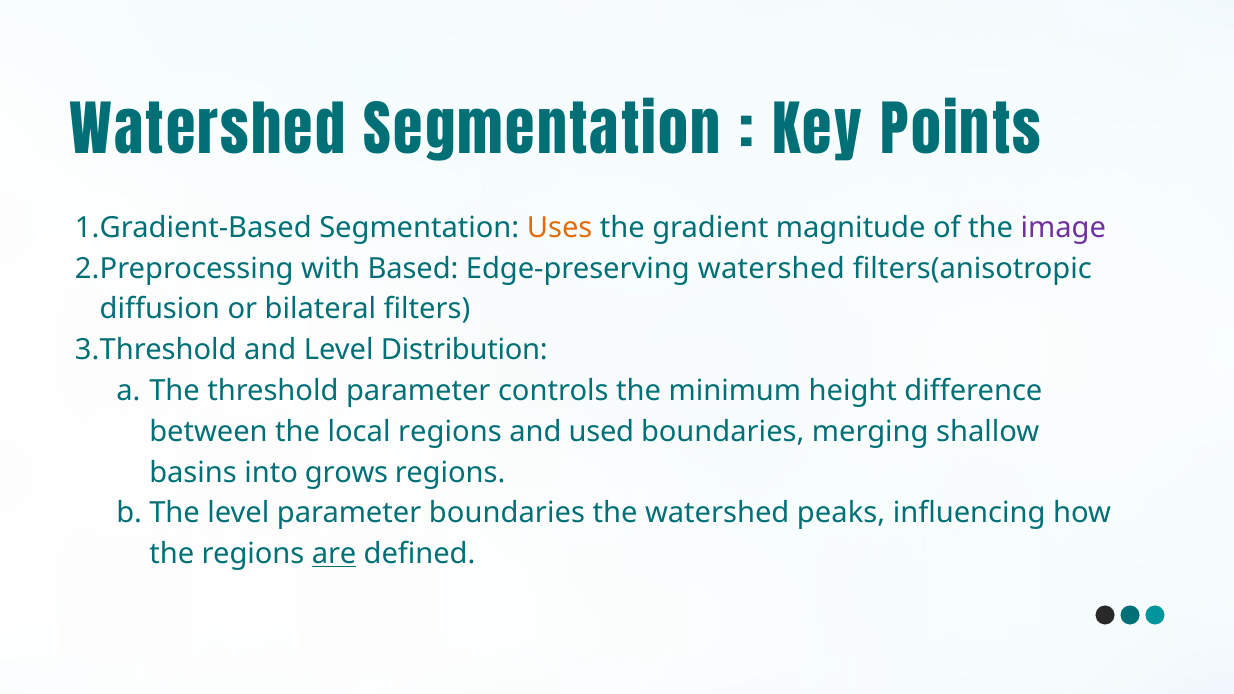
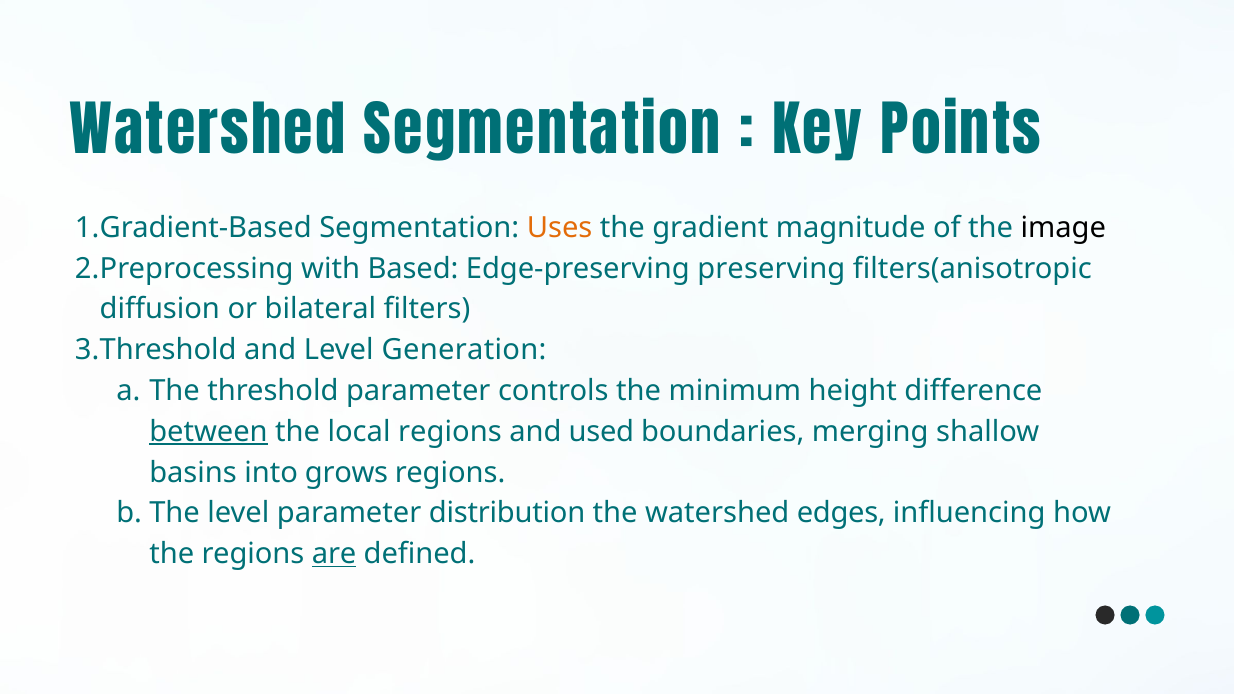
image colour: purple -> black (1063, 228)
Edge-preserving watershed: watershed -> preserving (771, 269)
Distribution: Distribution -> Generation (464, 350)
between underline: none -> present (208, 432)
parameter boundaries: boundaries -> distribution (507, 513)
peaks: peaks -> edges (841, 513)
